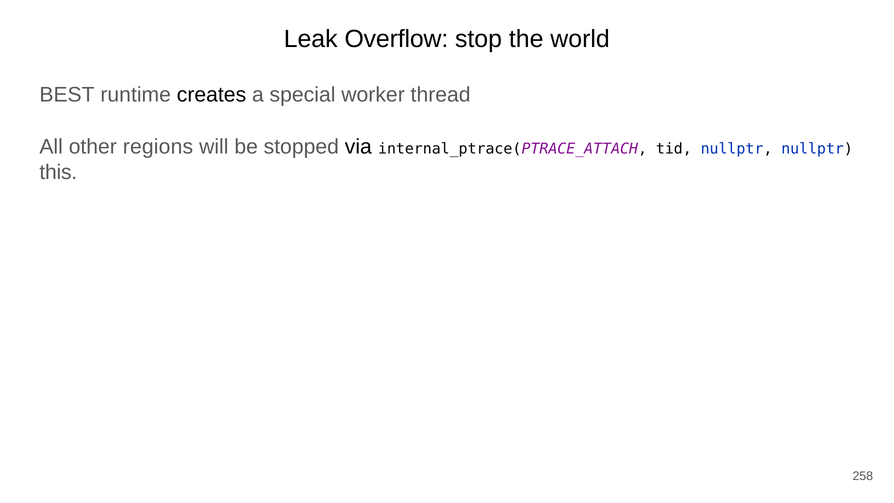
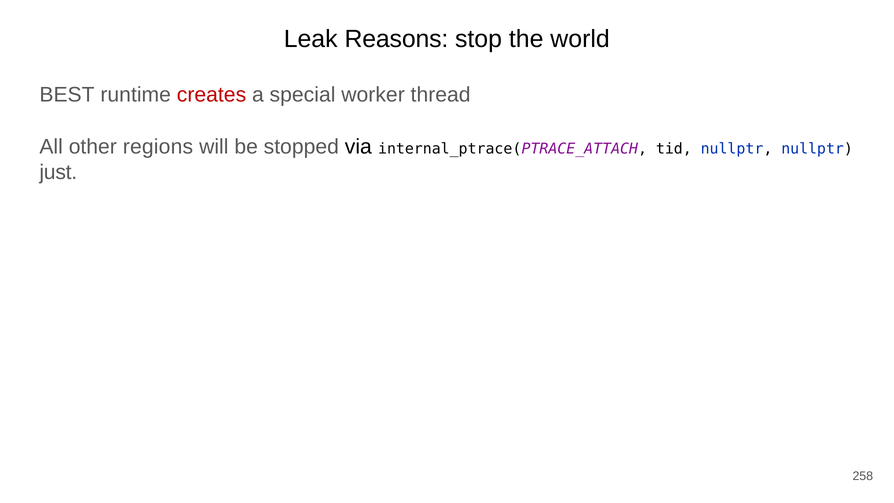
Overflow: Overflow -> Reasons (396, 39)
creates colour: black -> red (212, 95)
this: this -> just (58, 172)
